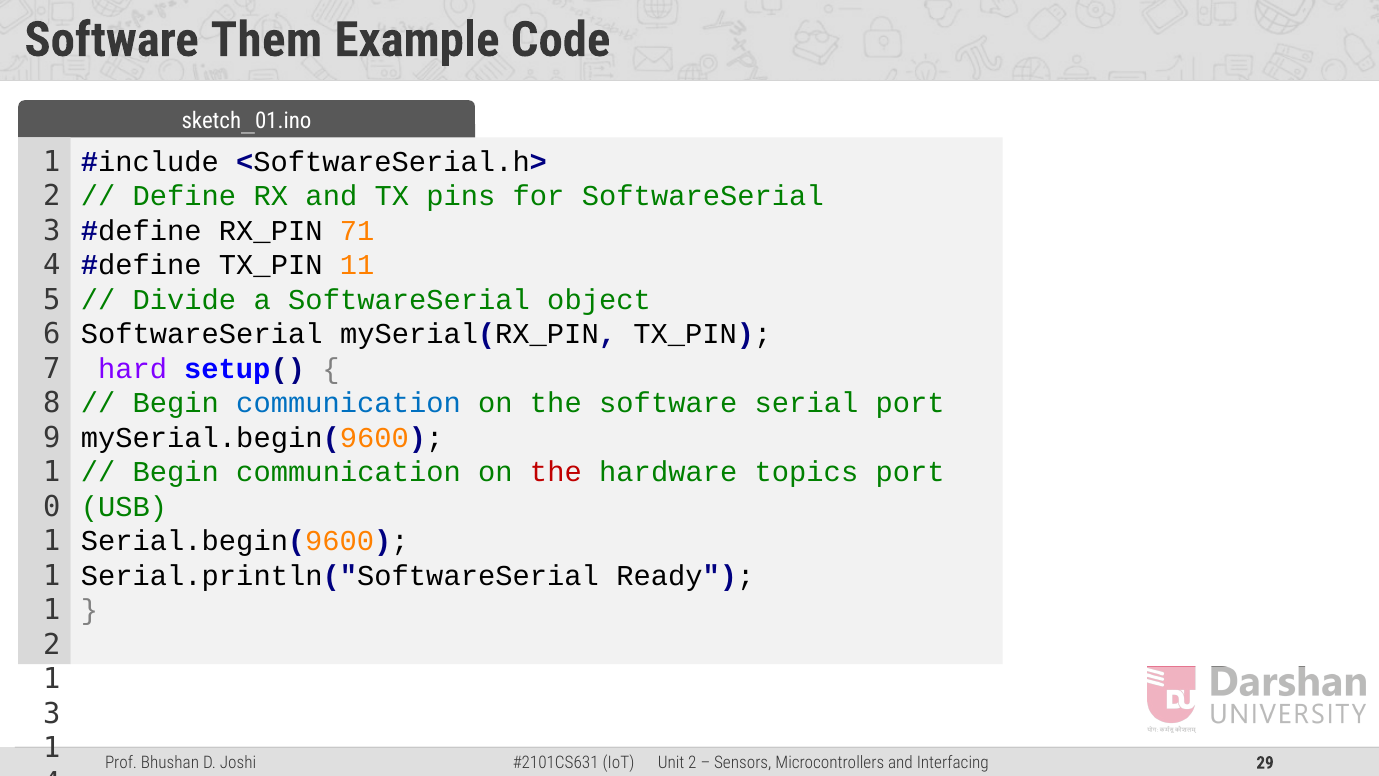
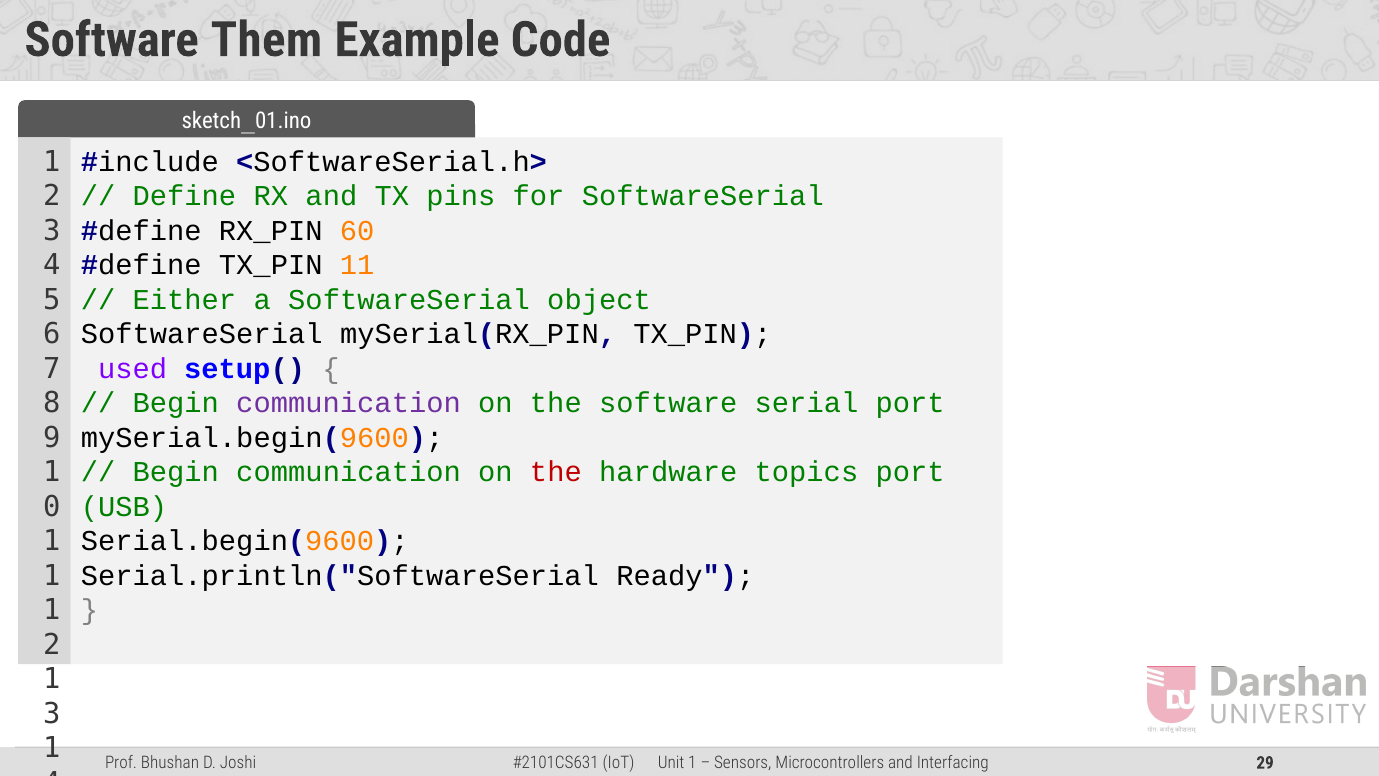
71: 71 -> 60 (357, 231)
Divide: Divide -> Either (184, 300)
hard: hard -> used (133, 369)
communication colour: blue -> purple (349, 403)
2: 2 -> 1 (692, 762)
